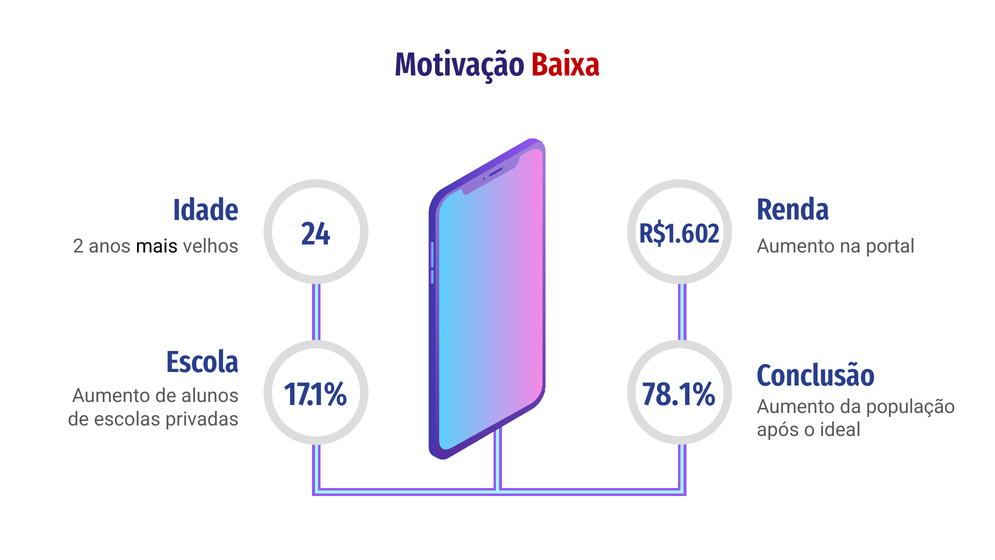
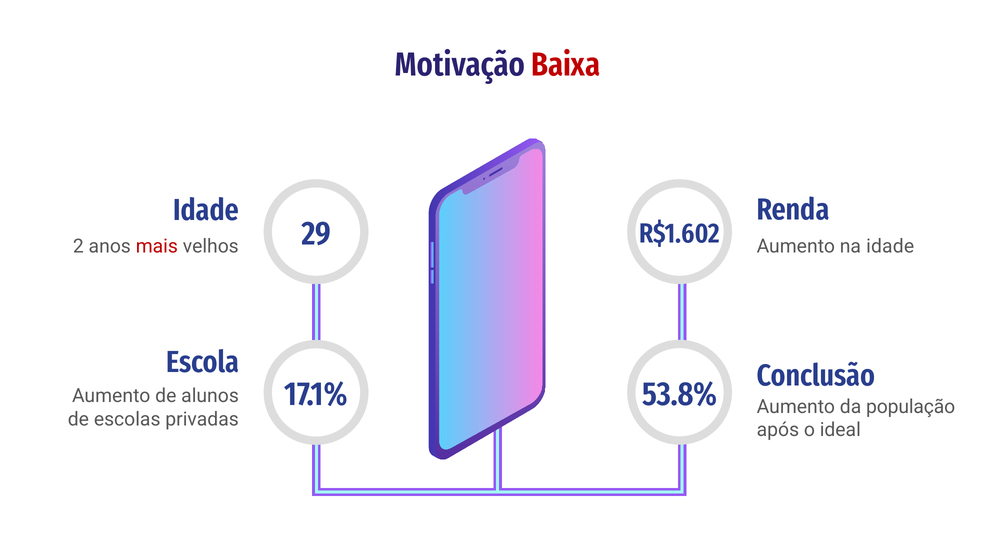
na portal: portal -> idade (890, 246)
mais colour: black -> red (157, 246)
24: 24 -> 29 (316, 234)
78.1%: 78.1% -> 53.8% (680, 394)
